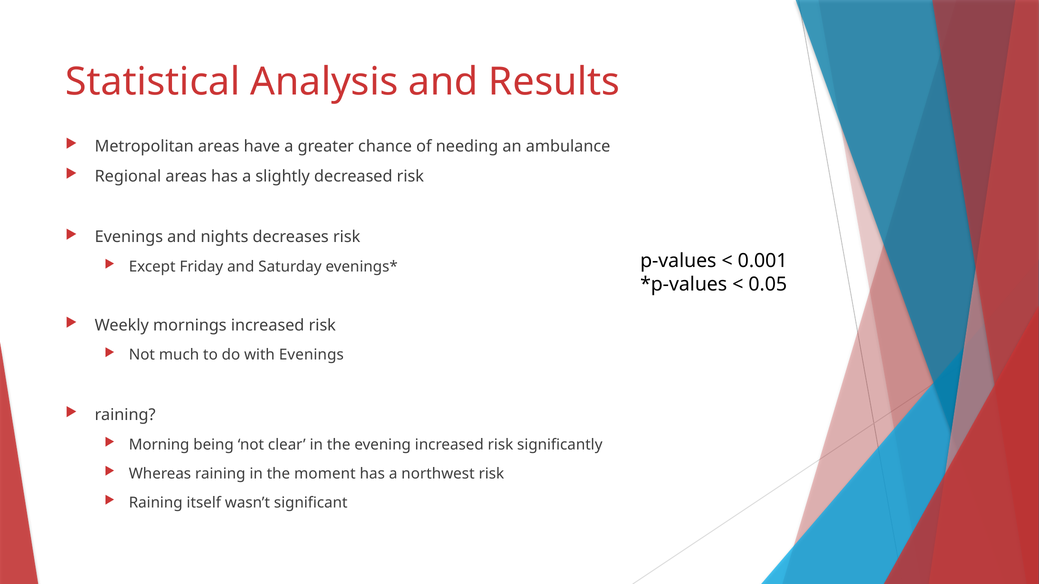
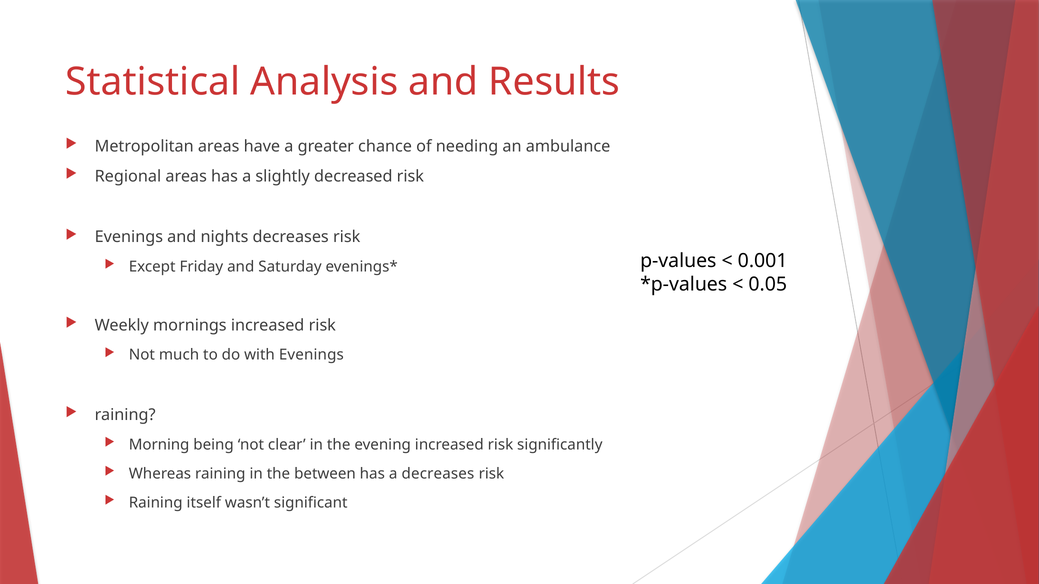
moment: moment -> between (325, 474)
a northwest: northwest -> decreases (438, 474)
